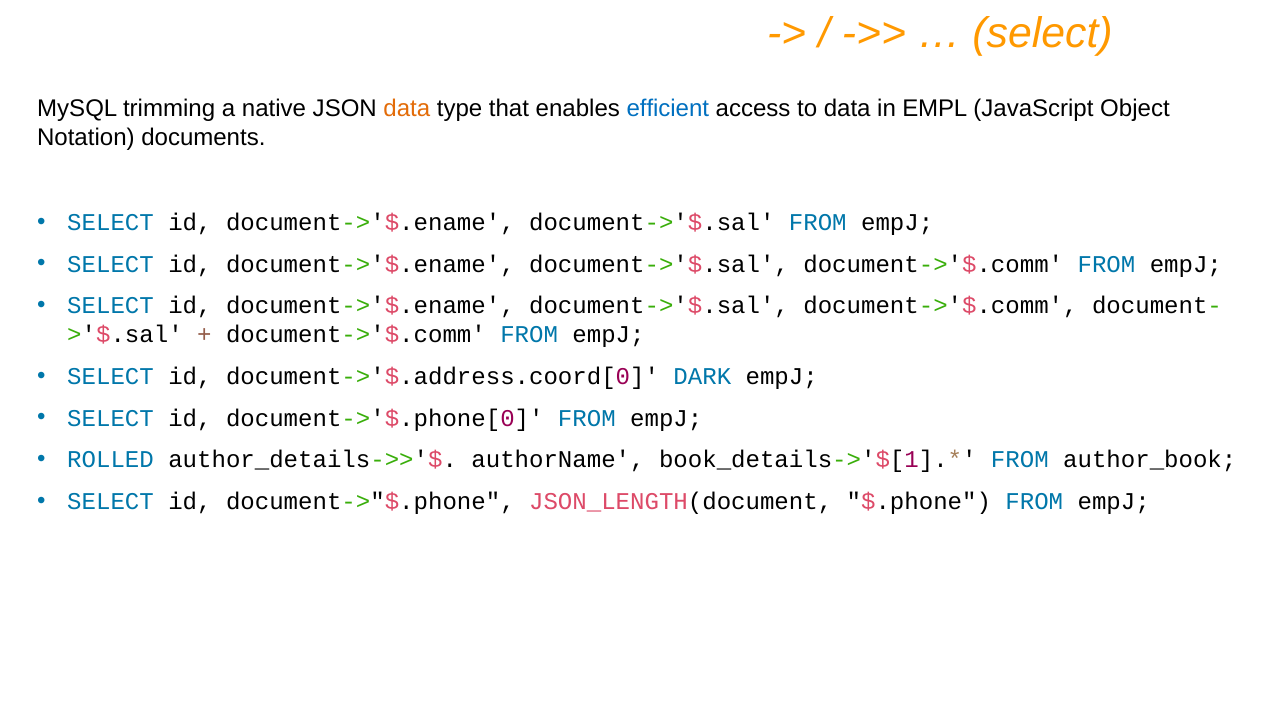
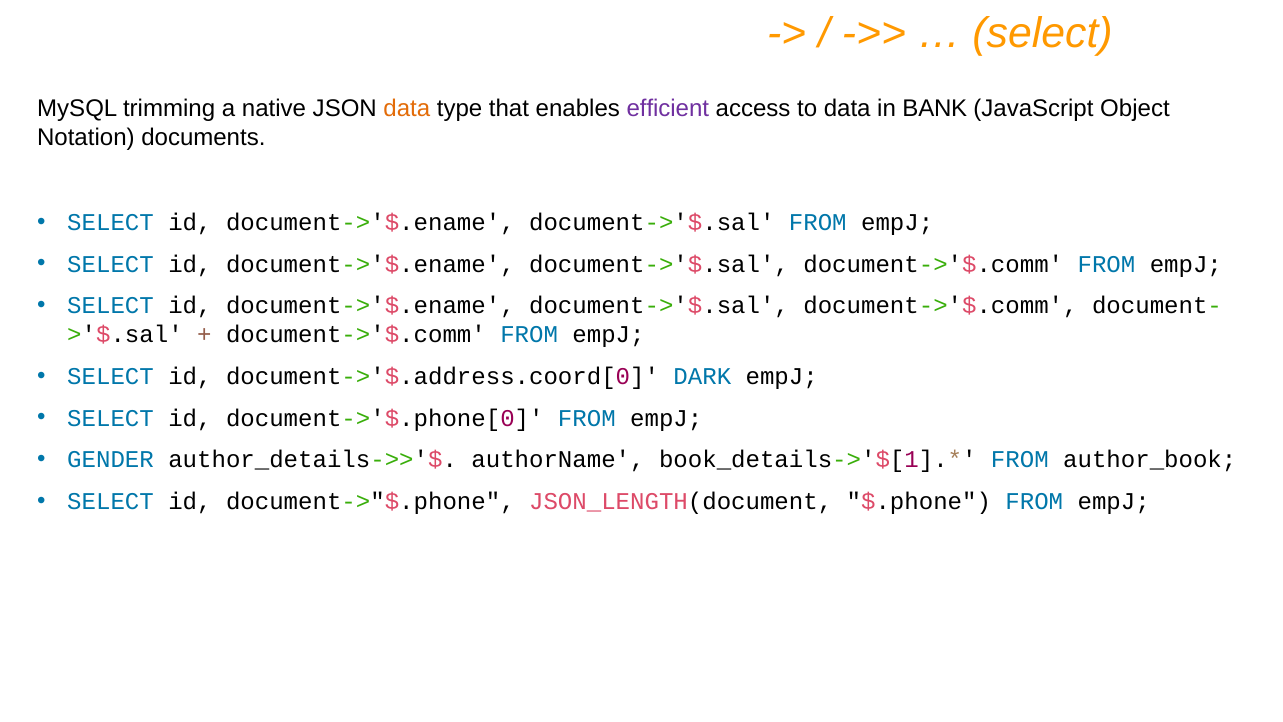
efficient colour: blue -> purple (668, 109)
EMPL: EMPL -> BANK (935, 109)
ROLLED: ROLLED -> GENDER (111, 460)
